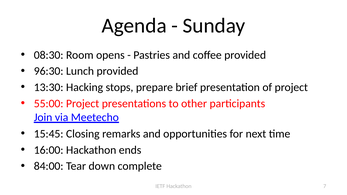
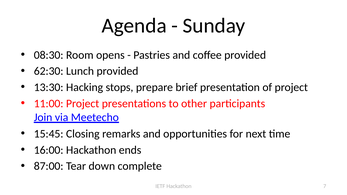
96:30: 96:30 -> 62:30 (49, 71)
55:00: 55:00 -> 11:00 (49, 104)
84:00: 84:00 -> 87:00 (49, 166)
